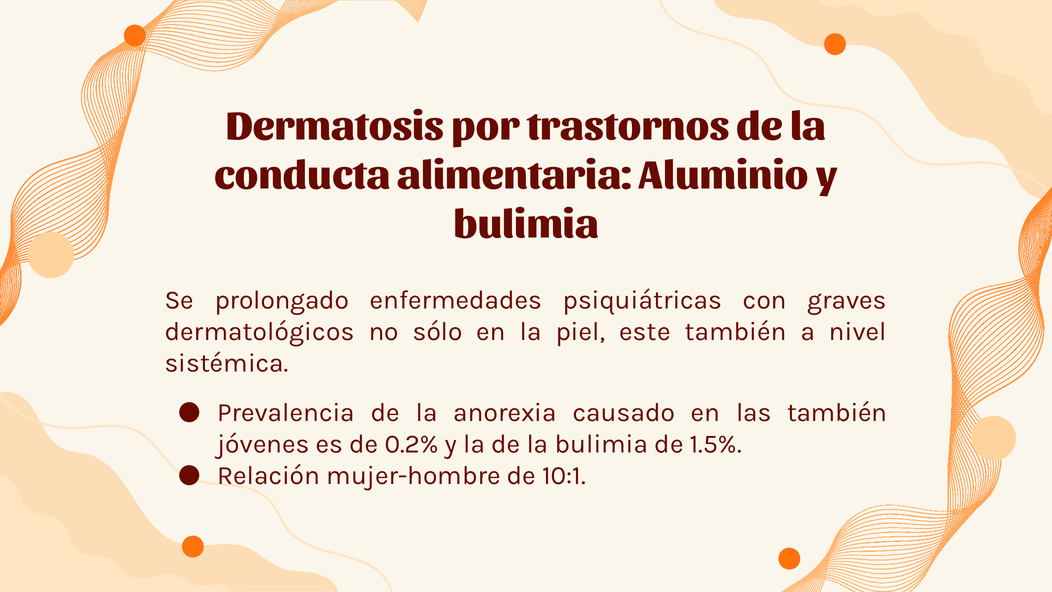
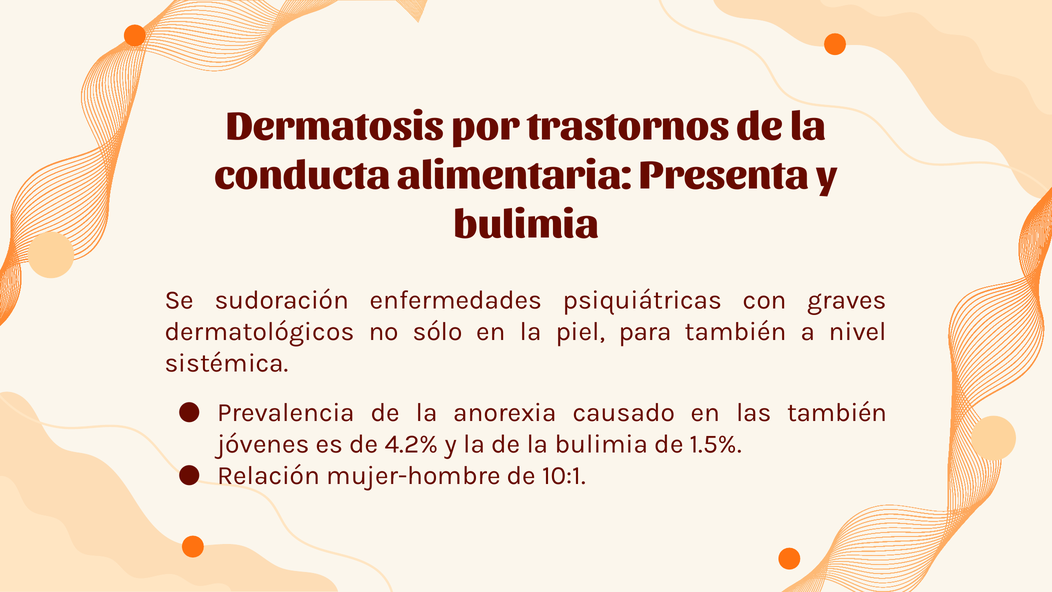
Aluminio: Aluminio -> Presenta (724, 175)
prolongado: prolongado -> sudoración (282, 300)
este: este -> para (645, 332)
0.2%: 0.2% -> 4.2% (412, 444)
